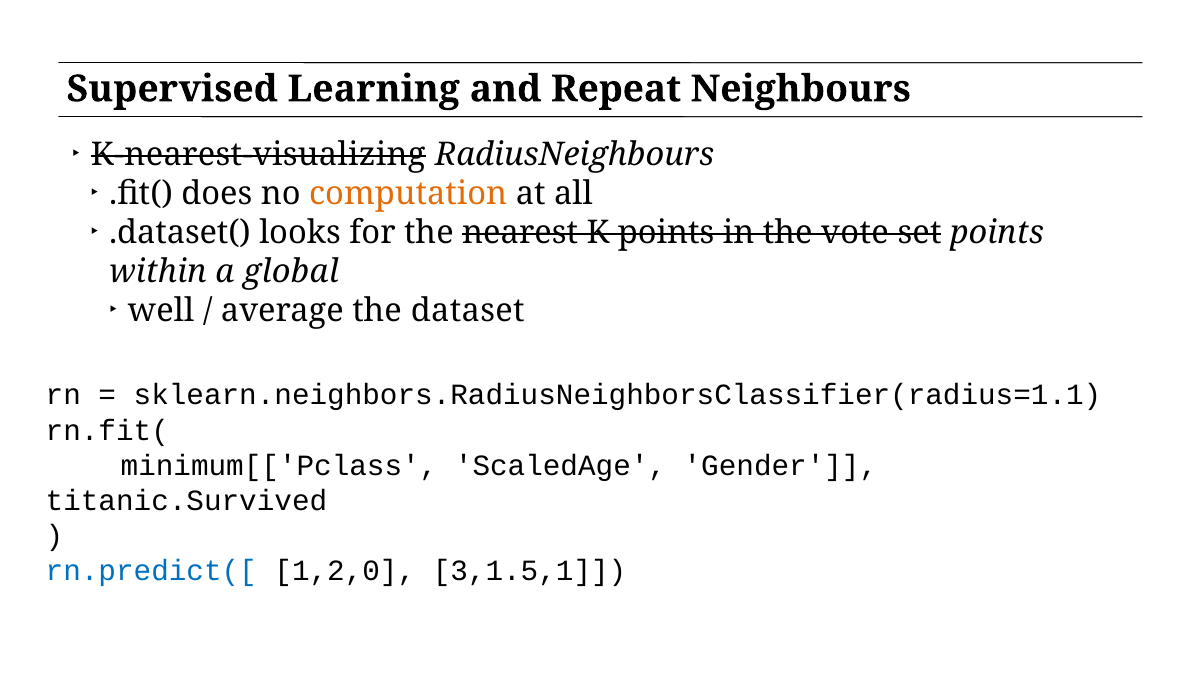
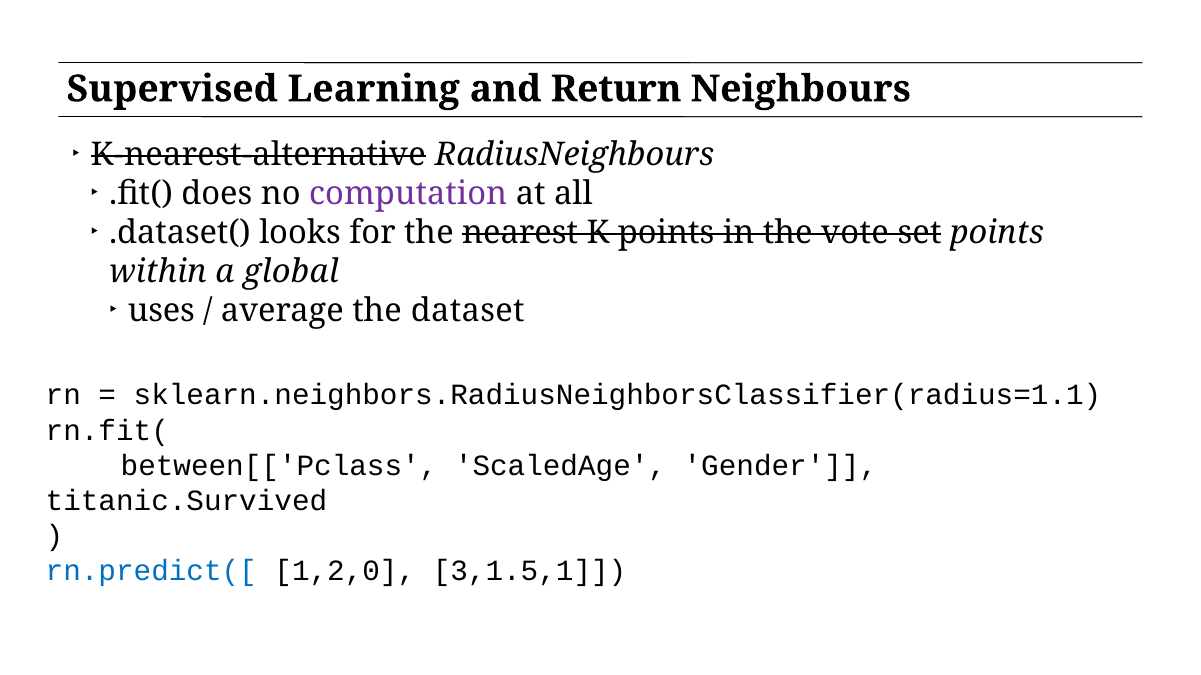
Repeat: Repeat -> Return (616, 89)
K-nearest-visualizing: K-nearest-visualizing -> K-nearest-alternative (258, 154)
computation colour: orange -> purple (408, 194)
well: well -> uses (161, 311)
minimum[['Pclass: minimum[['Pclass -> between[['Pclass (279, 465)
